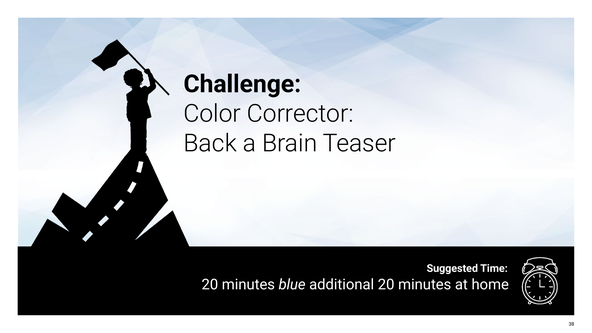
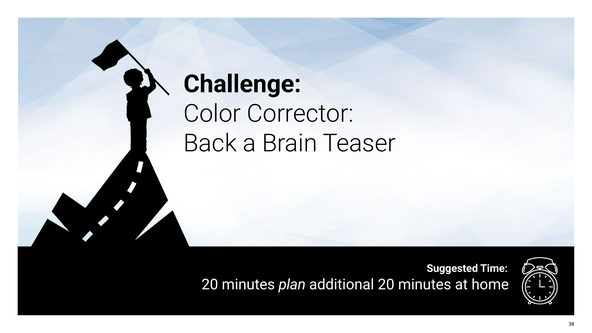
blue: blue -> plan (292, 285)
